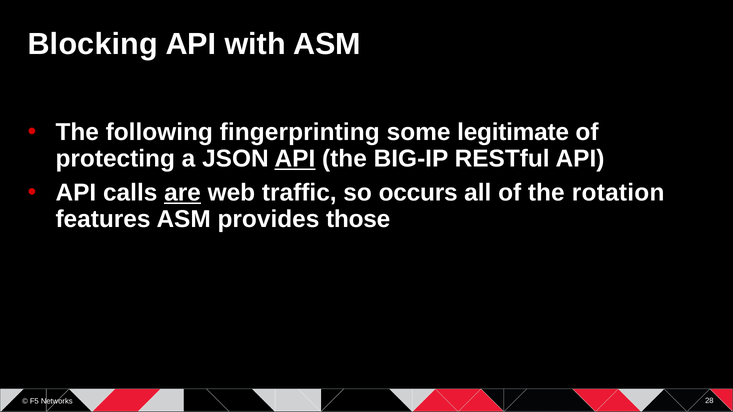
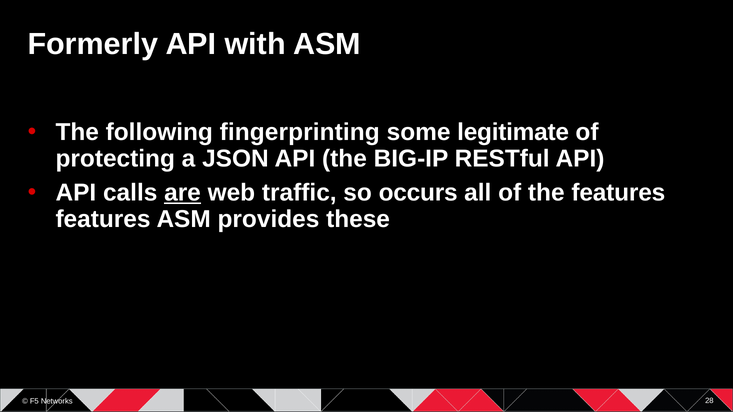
Blocking: Blocking -> Formerly (93, 44)
API underline: present -> none (295, 159)
the rotation: rotation -> features (618, 193)
those: those -> these (358, 219)
